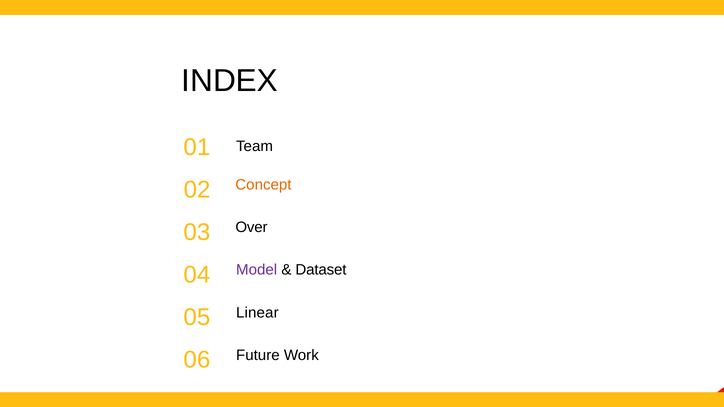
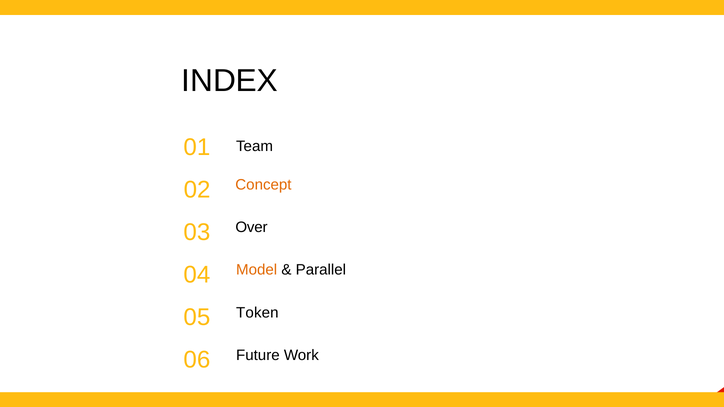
Model colour: purple -> orange (257, 270)
Dataset: Dataset -> Parallel (321, 270)
Linear: Linear -> Token (257, 313)
